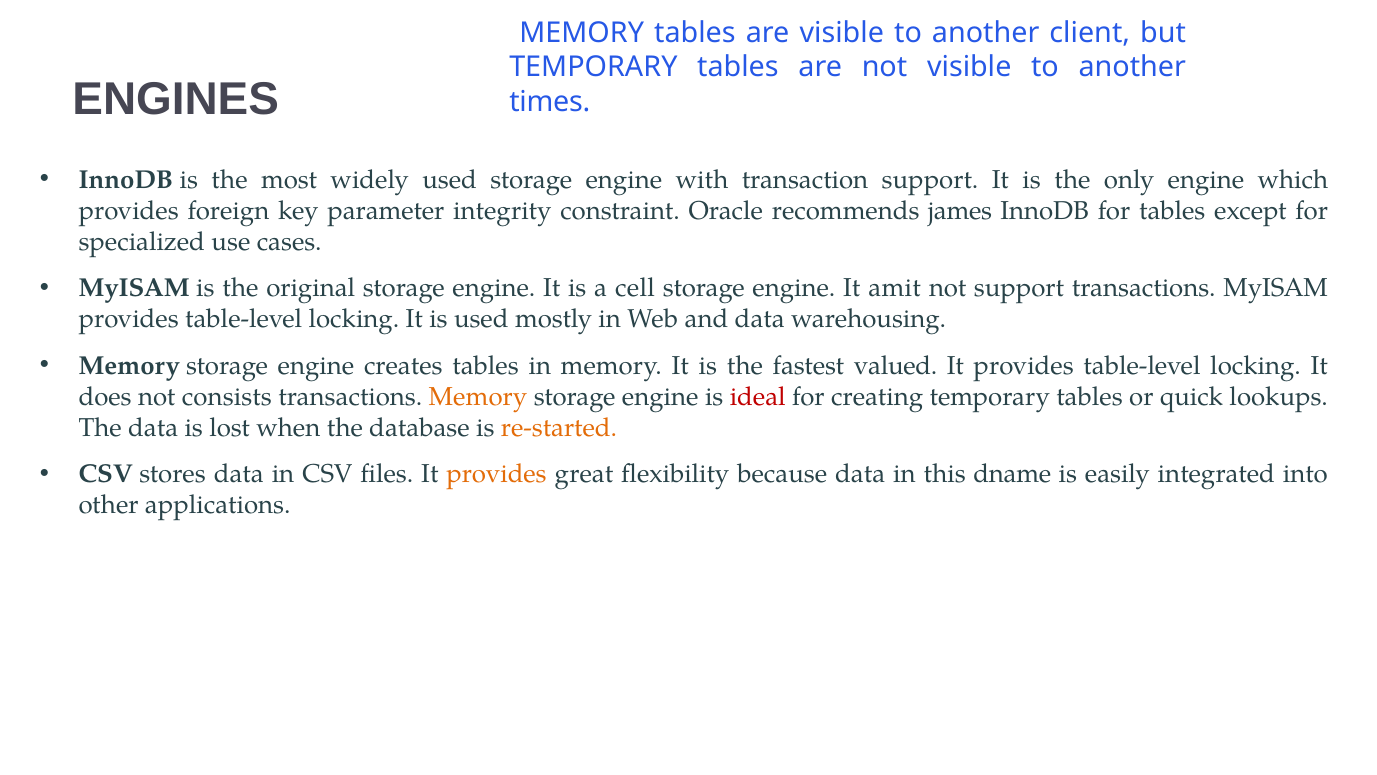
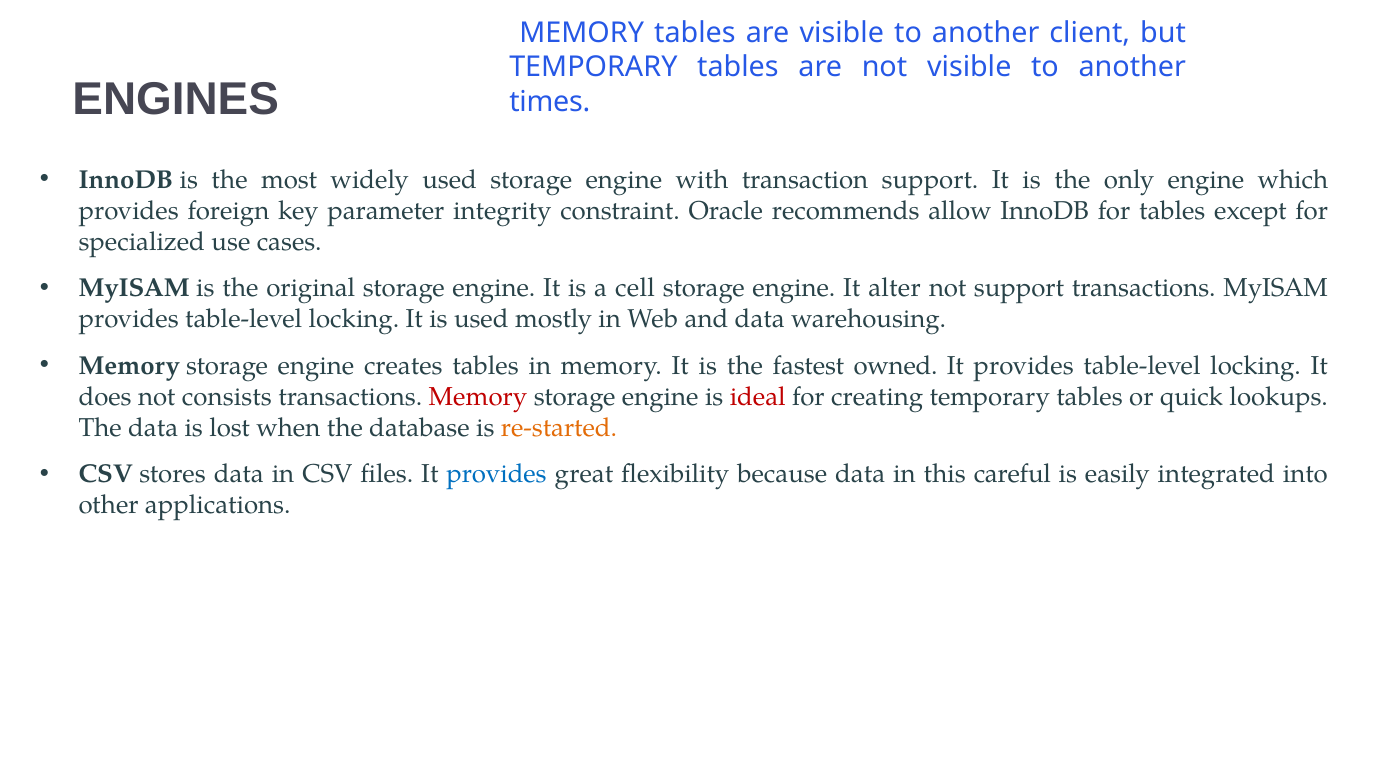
james: james -> allow (960, 210)
amit: amit -> alter (895, 288)
valued: valued -> owned (896, 365)
Memory colour: orange -> red (478, 396)
provides colour: orange -> blue (497, 474)
dname: dname -> careful (1012, 474)
